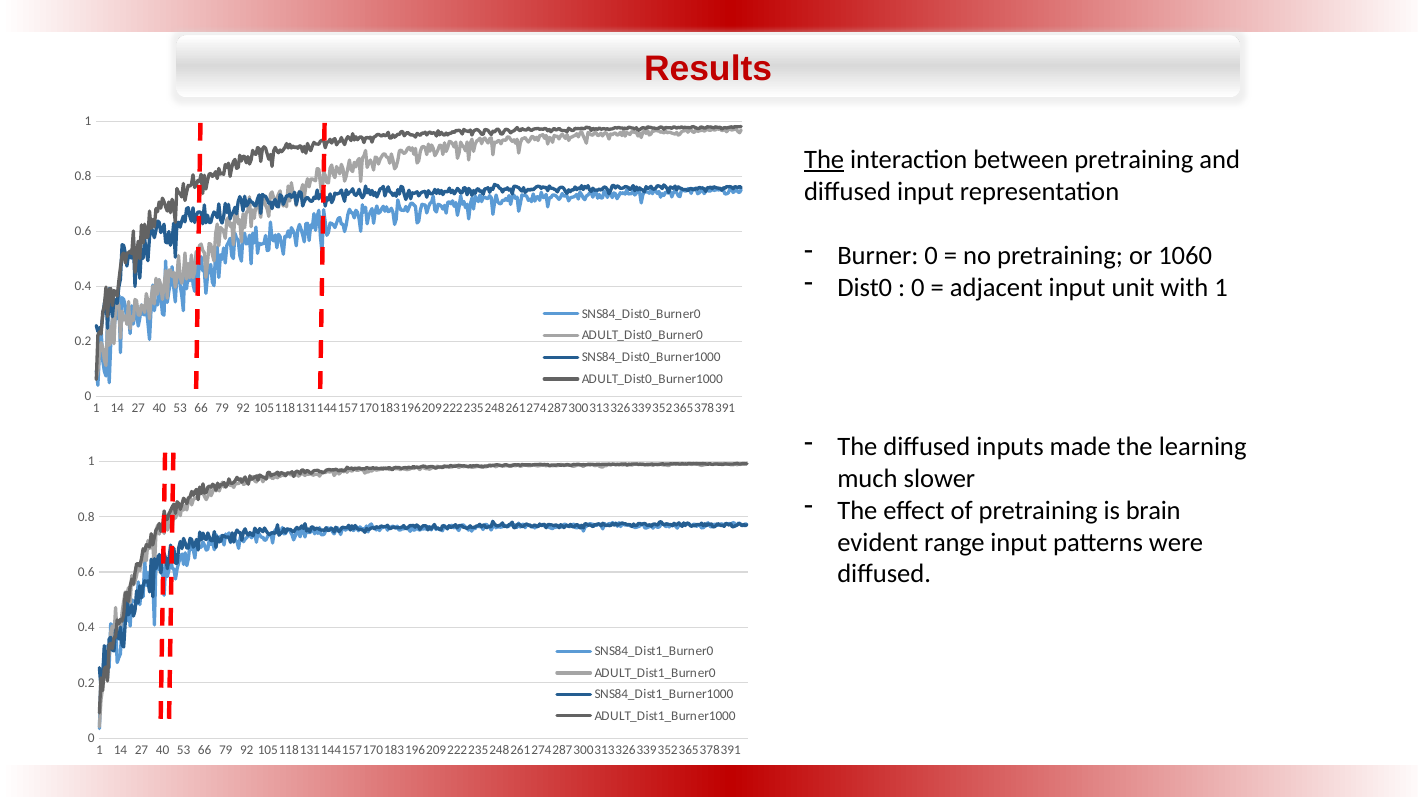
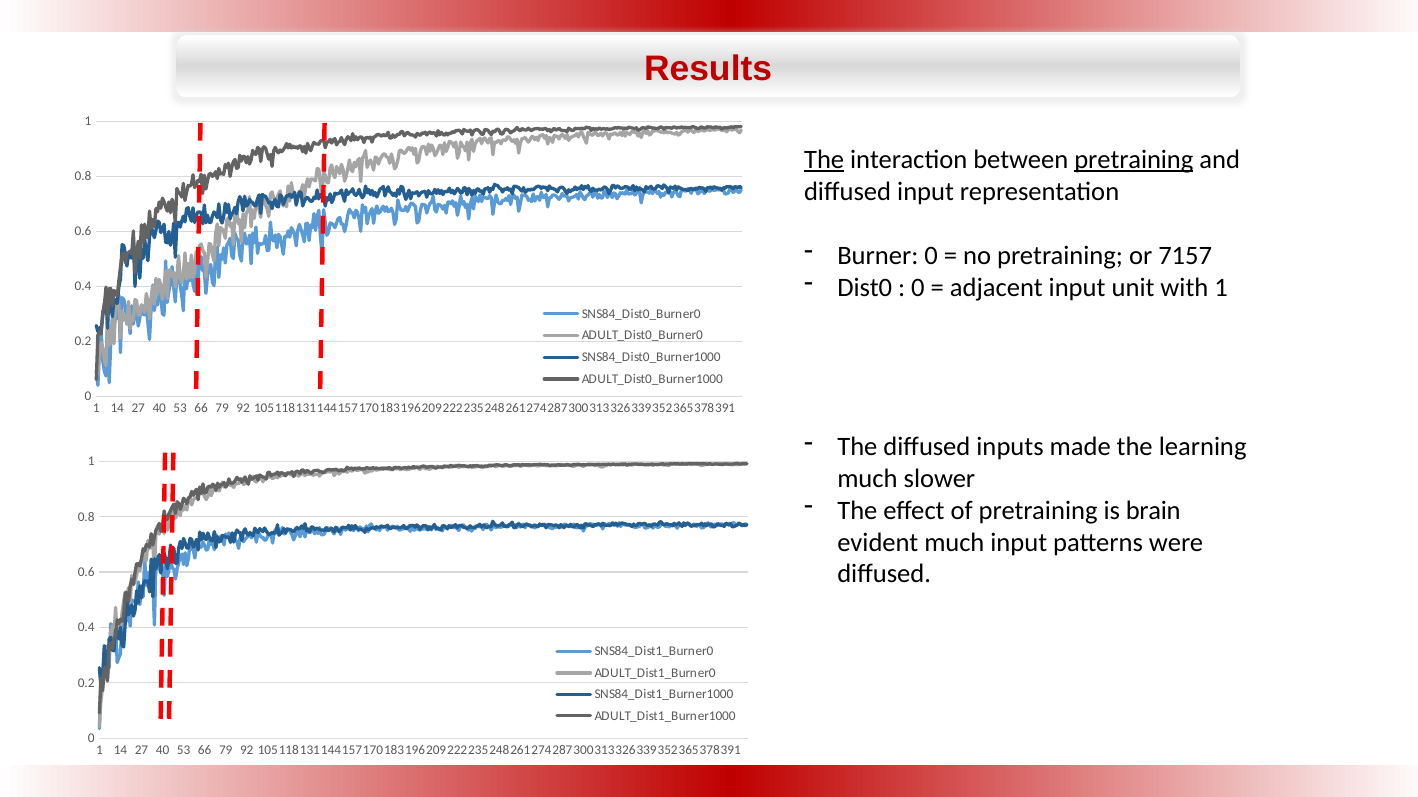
pretraining underline: none -> present (1134, 160)
1060: 1060 -> 7157 (1185, 256)
evident range: range -> much (954, 543)
